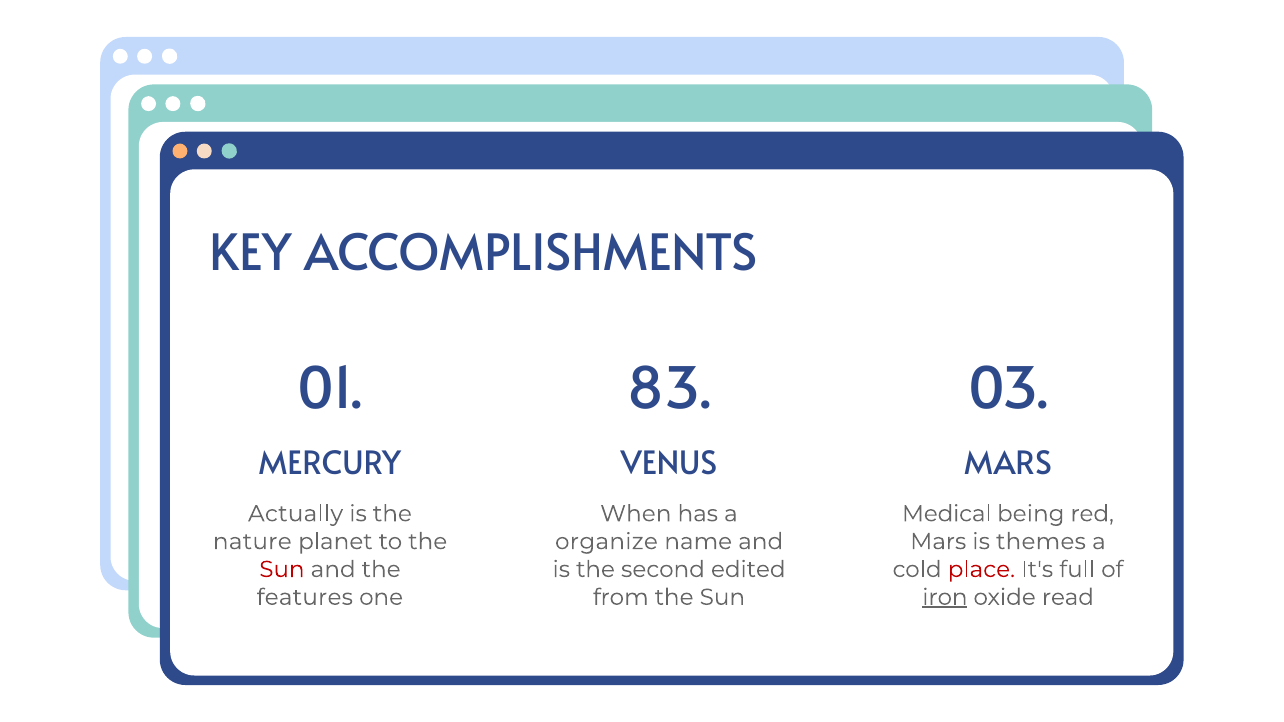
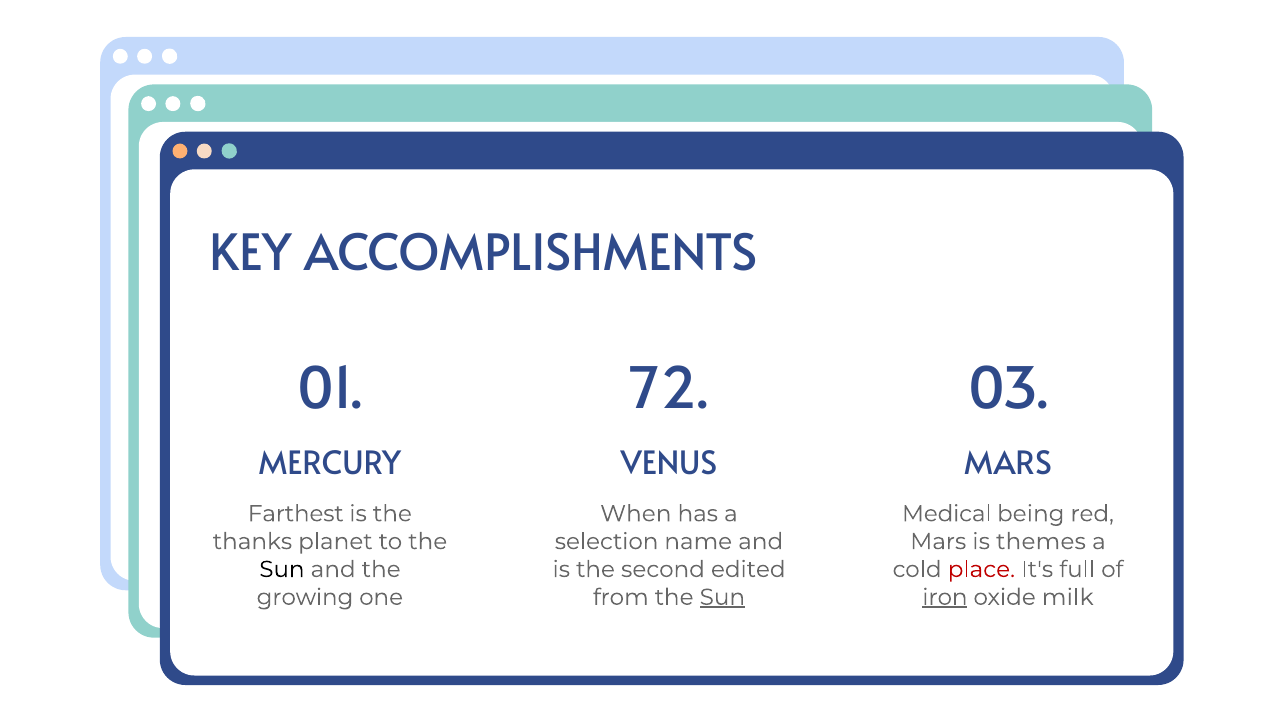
83: 83 -> 72 (669, 390)
Actually: Actually -> Farthest (296, 514)
nature: nature -> thanks (252, 542)
organize: organize -> selection (607, 542)
Sun colour: red -> black (282, 570)
features: features -> growing (305, 597)
Sun underline: none -> present (722, 597)
read: read -> milk (1068, 597)
